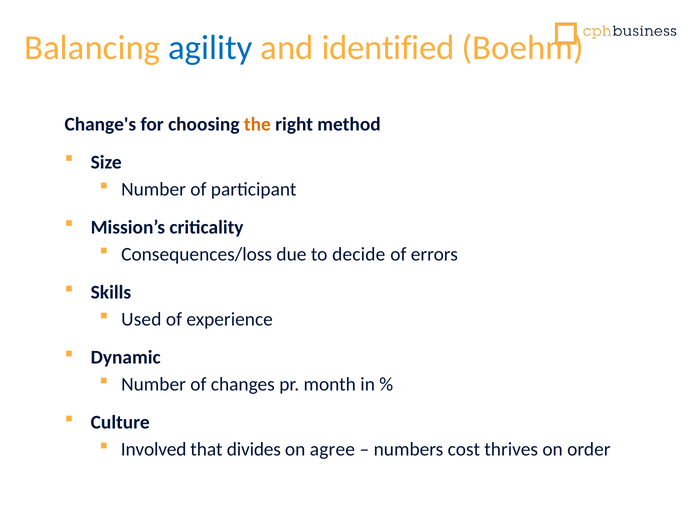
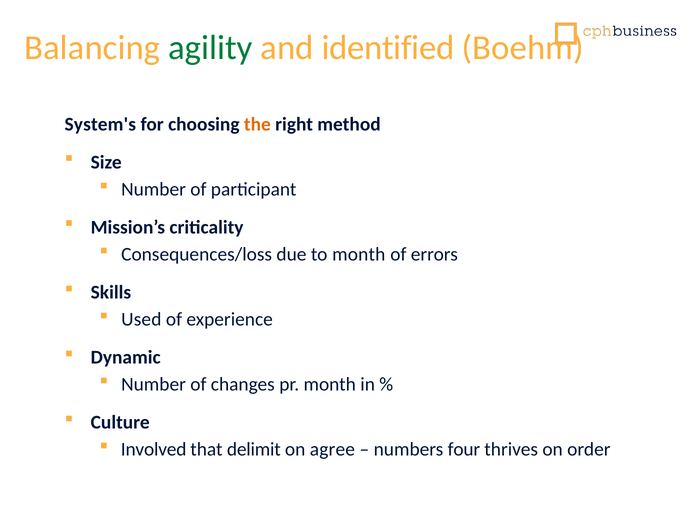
agility colour: blue -> green (210, 48)
Change's: Change's -> System's (100, 124)
to decide: decide -> month (359, 254)
divides: divides -> delimit (254, 449)
cost: cost -> four (464, 449)
